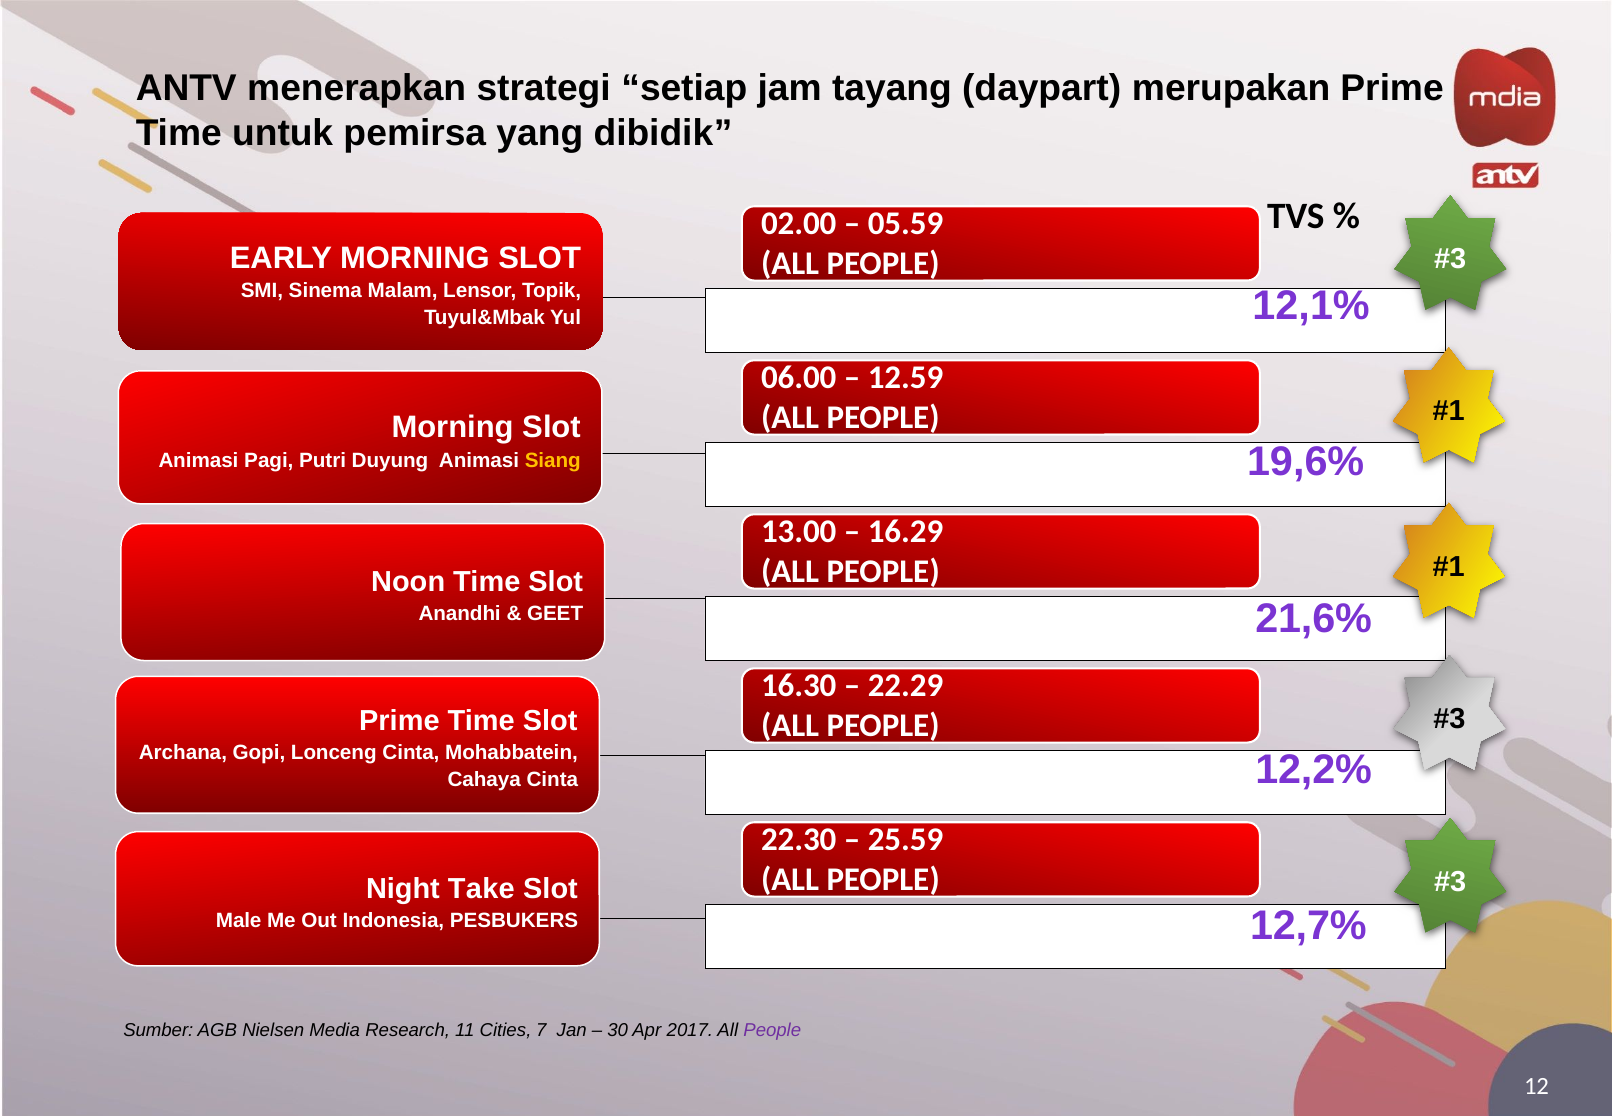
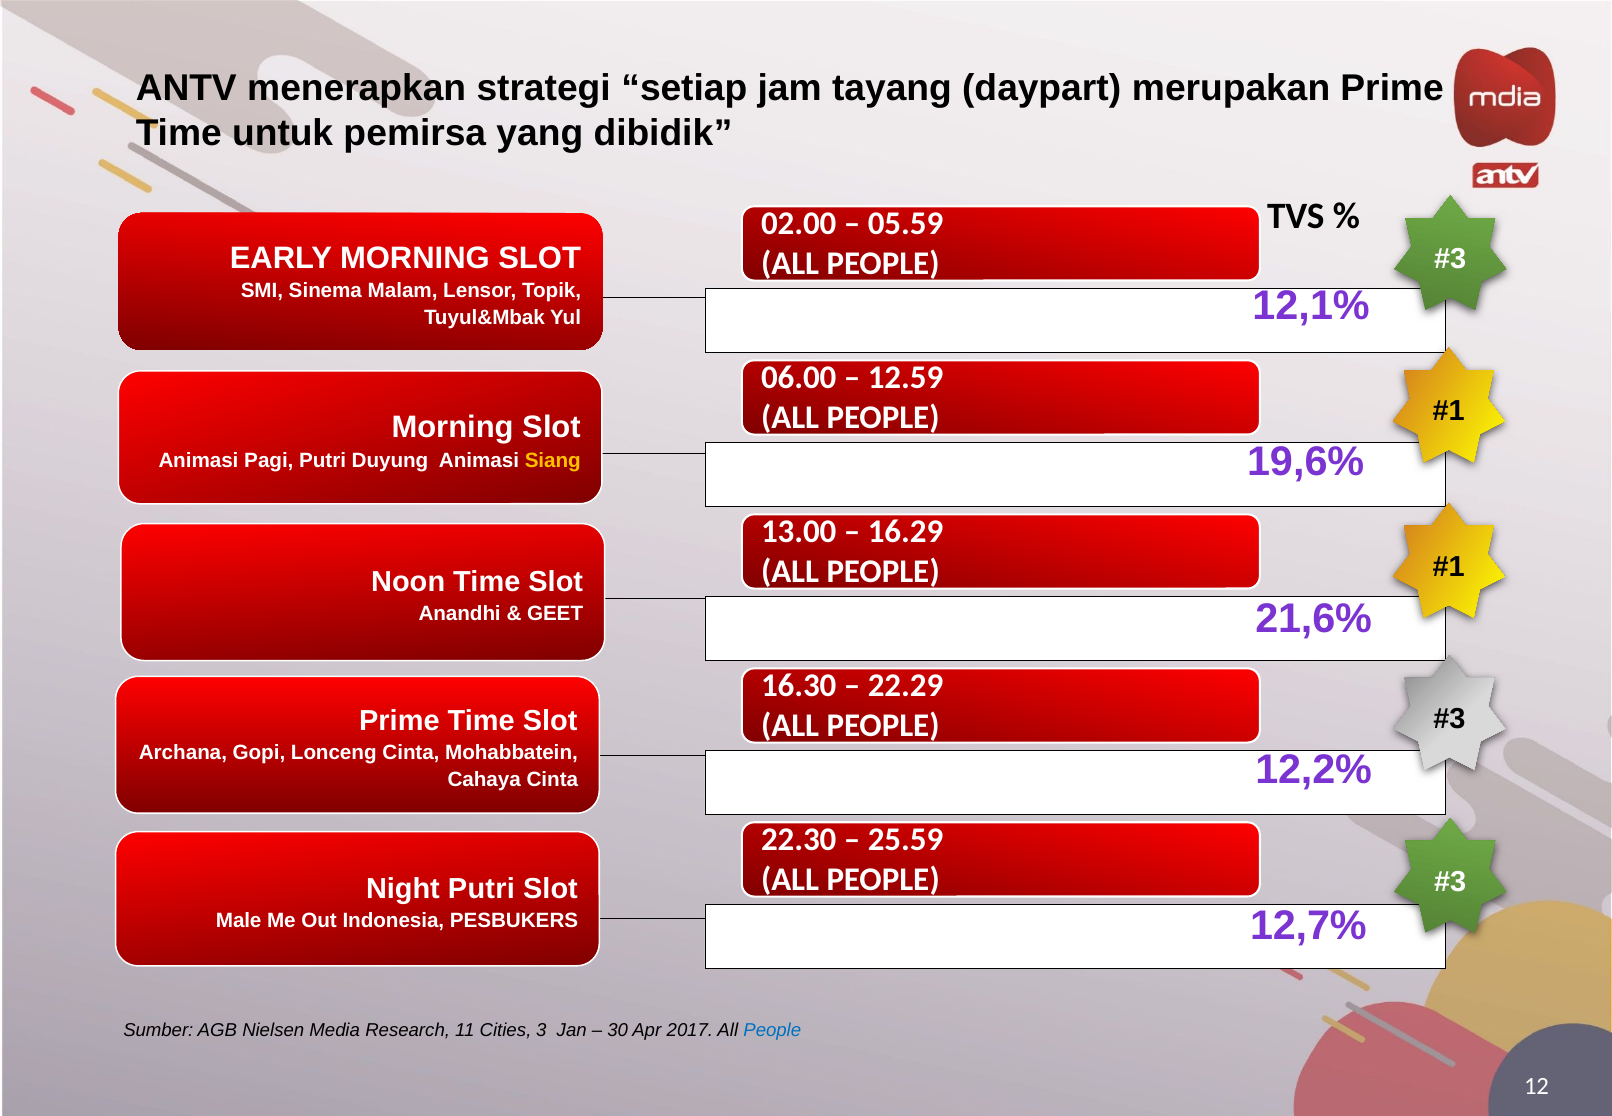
Night Take: Take -> Putri (481, 889)
7: 7 -> 3 (541, 1030)
People colour: purple -> blue (772, 1030)
